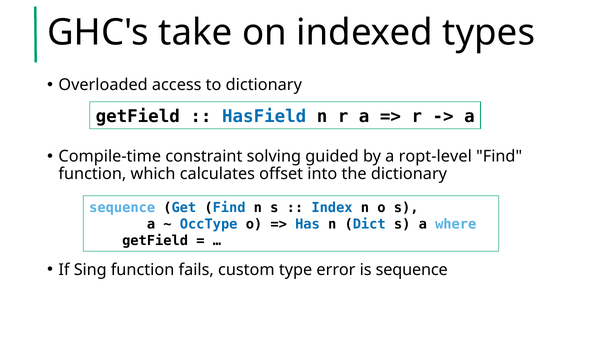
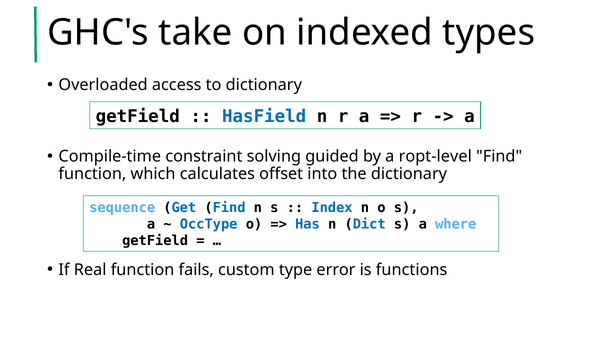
Sing: Sing -> Real (90, 269)
is sequence: sequence -> functions (412, 269)
